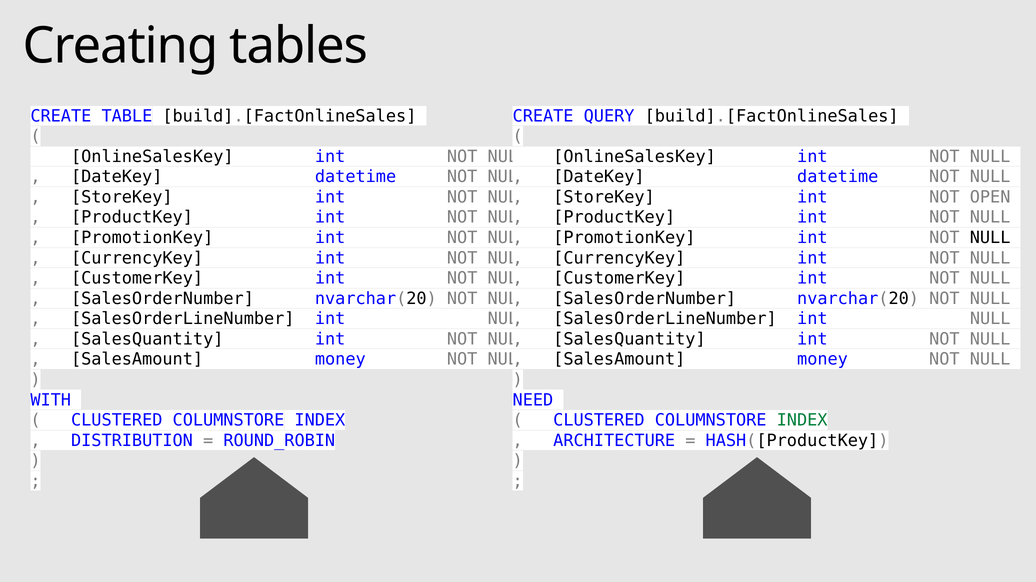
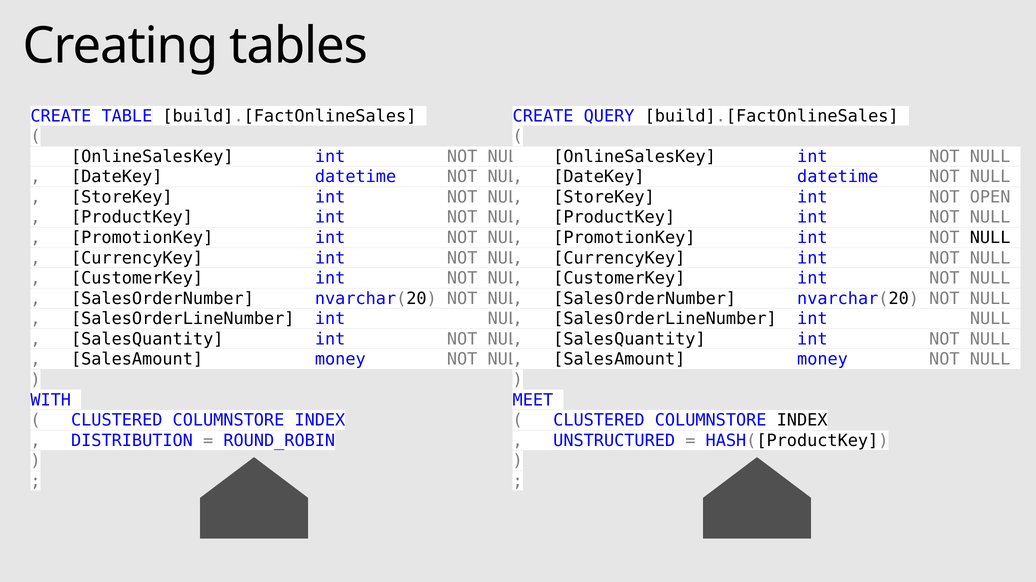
NEED: NEED -> MEET (533, 400)
INDEX colour: green -> black (802, 421)
ARCHITECTURE: ARCHITECTURE -> UNSTRUCTURED (614, 441)
